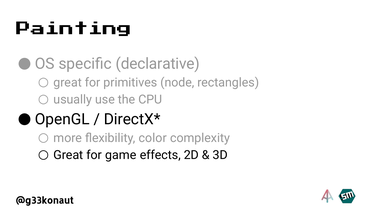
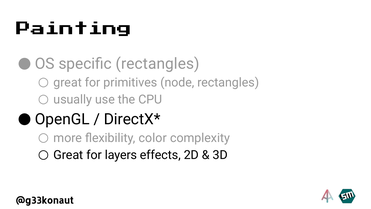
specific declarative: declarative -> rectangles (158, 64)
game: game -> layers (121, 155)
